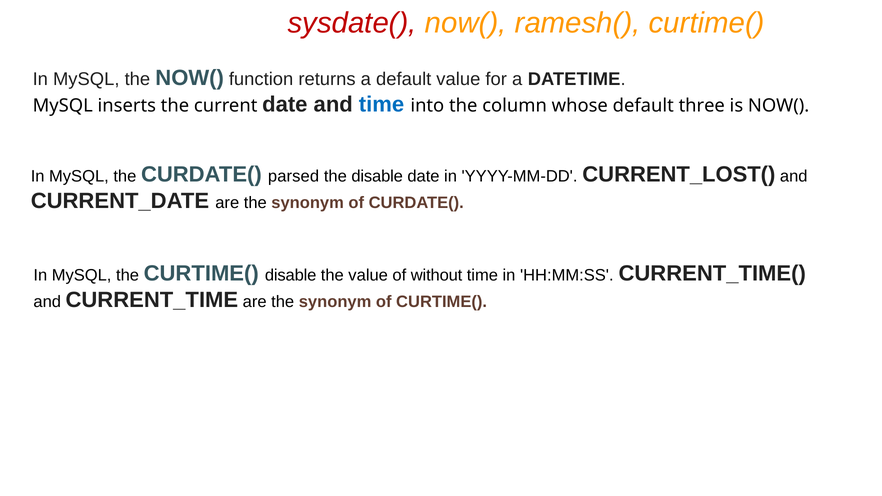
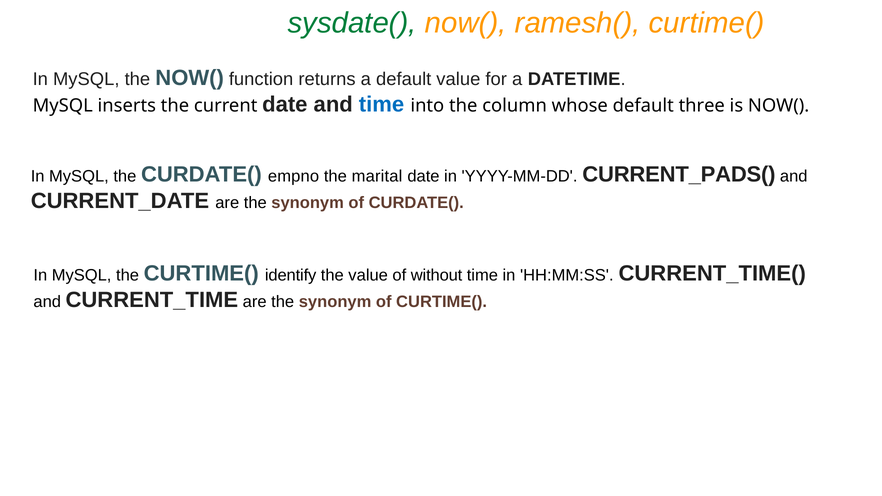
sysdate( colour: red -> green (352, 23)
parsed: parsed -> empno (294, 177)
the disable: disable -> marital (377, 177)
CURRENT_LOST(: CURRENT_LOST( -> CURRENT_PADS( (679, 175)
CURTIME( disable: disable -> identify (291, 275)
